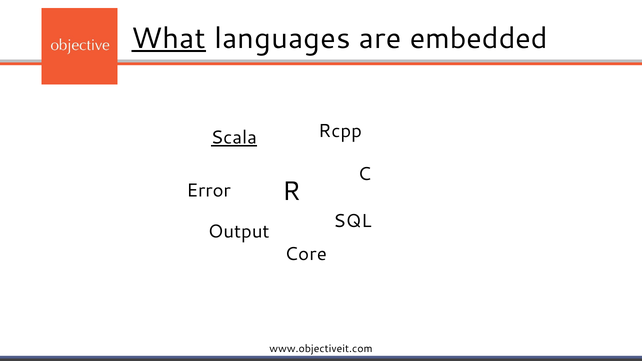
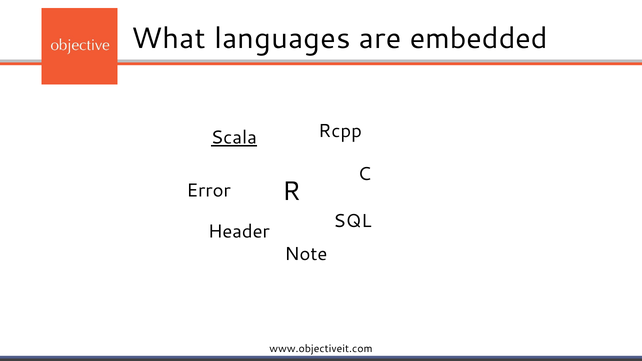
What underline: present -> none (169, 38)
Output: Output -> Header (239, 232)
Core: Core -> Note (306, 254)
